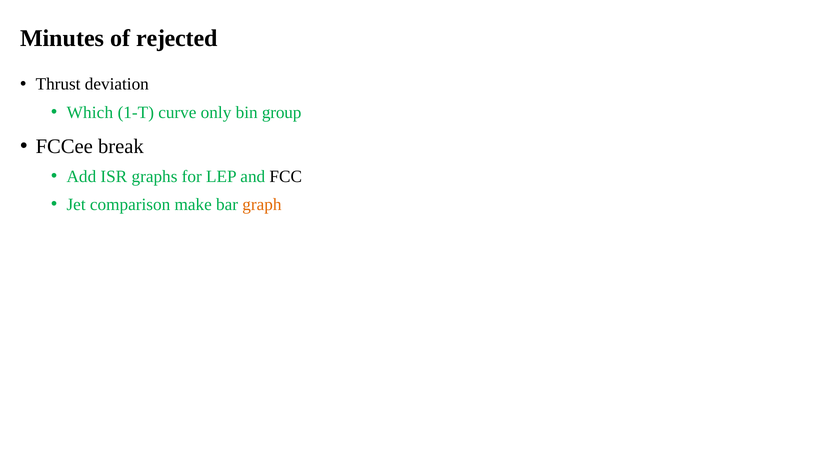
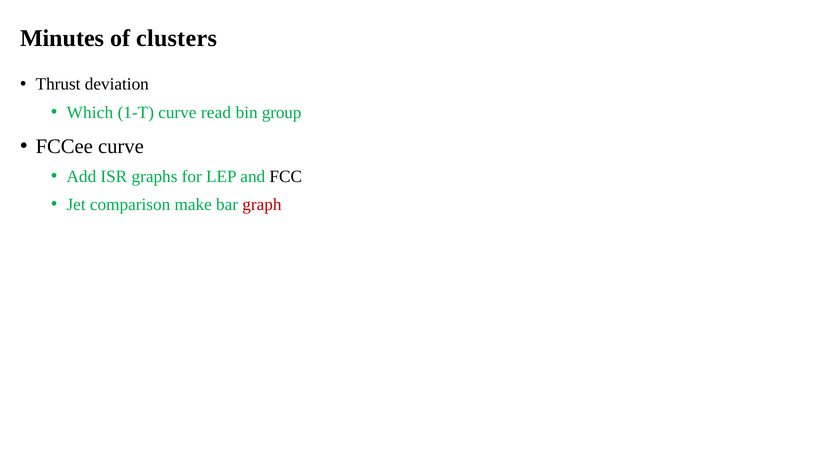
rejected: rejected -> clusters (177, 39)
only: only -> read (216, 112)
FCCee break: break -> curve (121, 147)
graph colour: orange -> red (262, 204)
